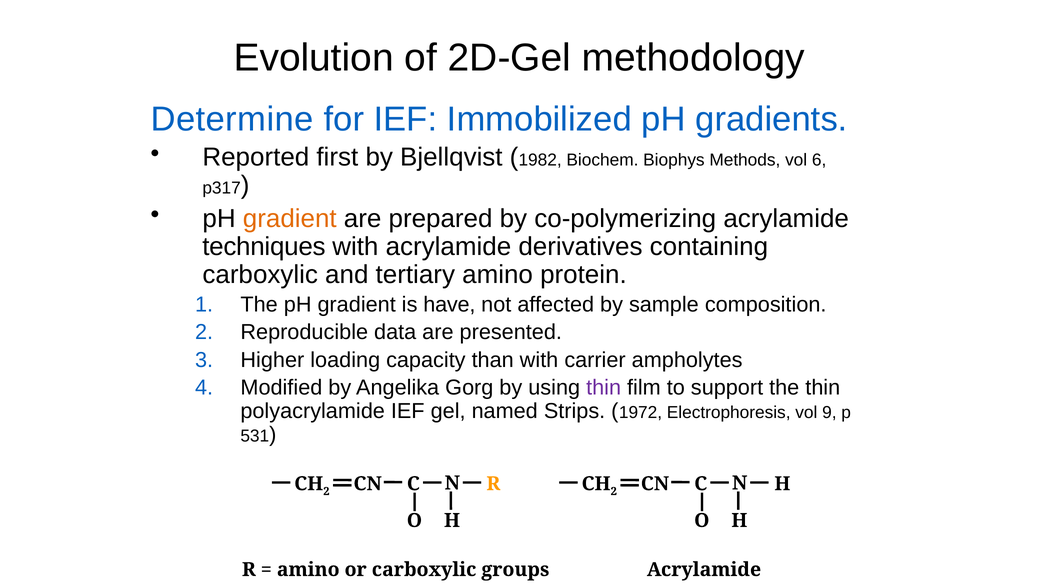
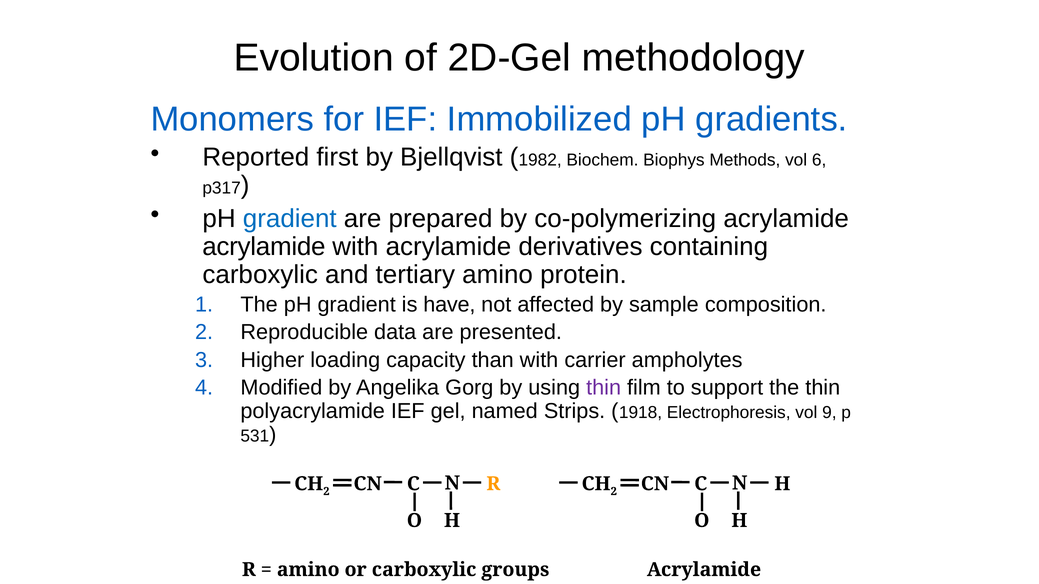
Determine: Determine -> Monomers (232, 119)
gradient colour: orange -> blue (290, 219)
techniques: techniques -> acrylamide (264, 247)
1972: 1972 -> 1918 (641, 413)
